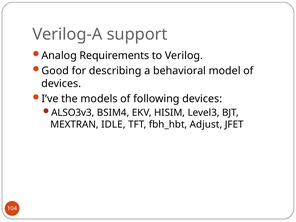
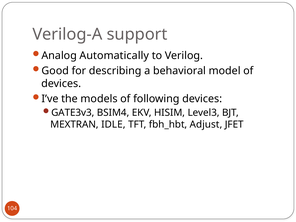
Requirements: Requirements -> Automatically (114, 56)
ALSO3v3: ALSO3v3 -> GATE3v3 (73, 113)
